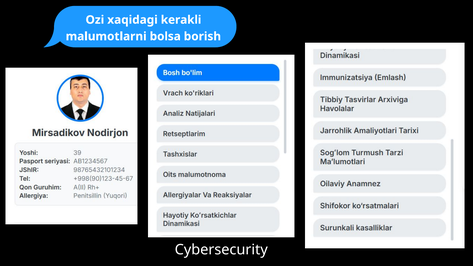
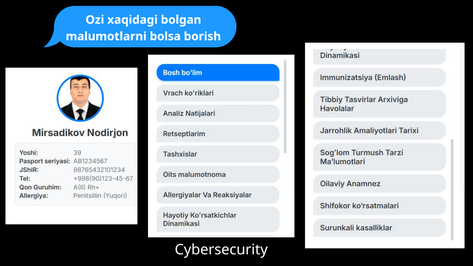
kerakli: kerakli -> bolgan (181, 20)
